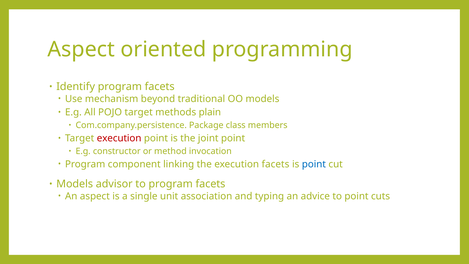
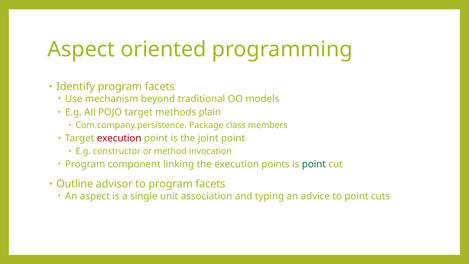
execution facets: facets -> points (276, 164)
point colour: blue -> green (314, 164)
Models: Models -> Outline (75, 184)
